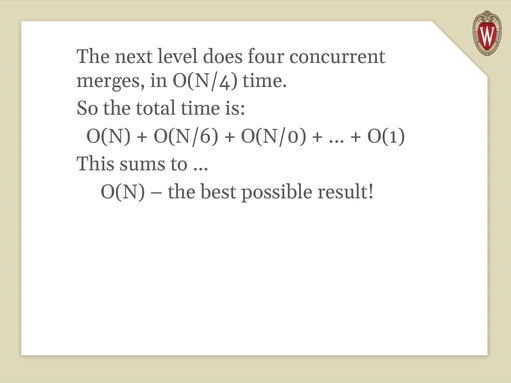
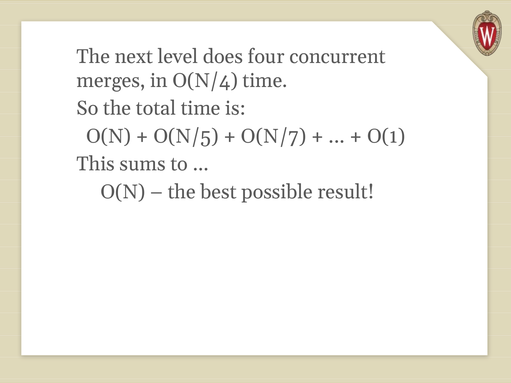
O(N/6: O(N/6 -> O(N/5 (186, 136)
O(N/0: O(N/0 -> O(N/7 (274, 136)
